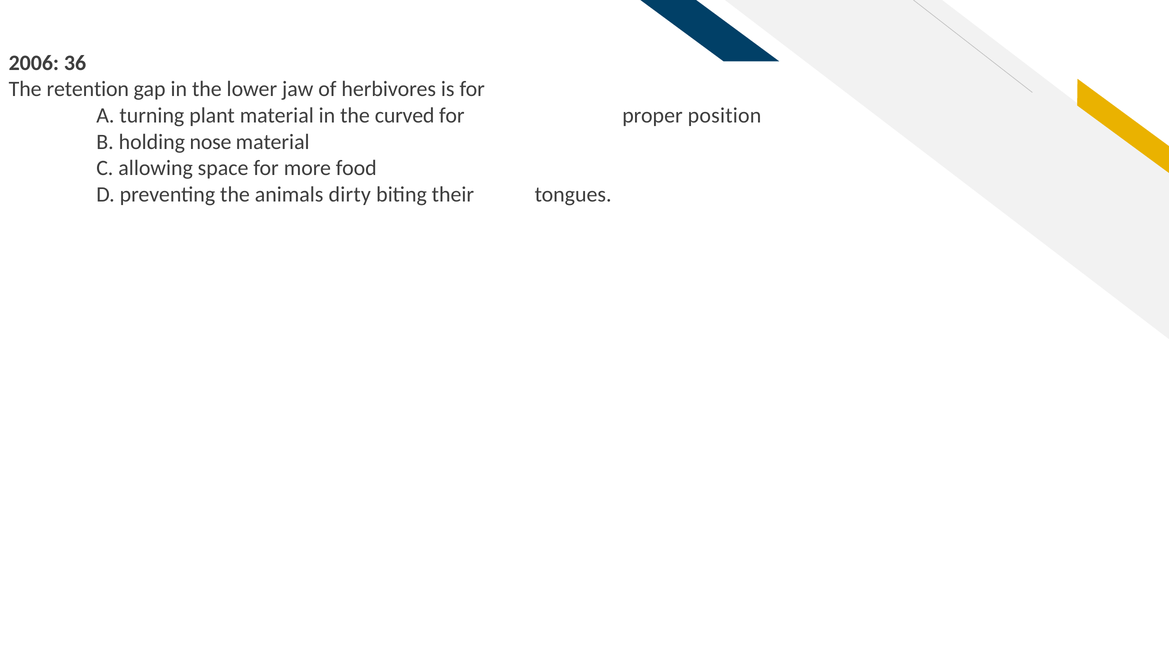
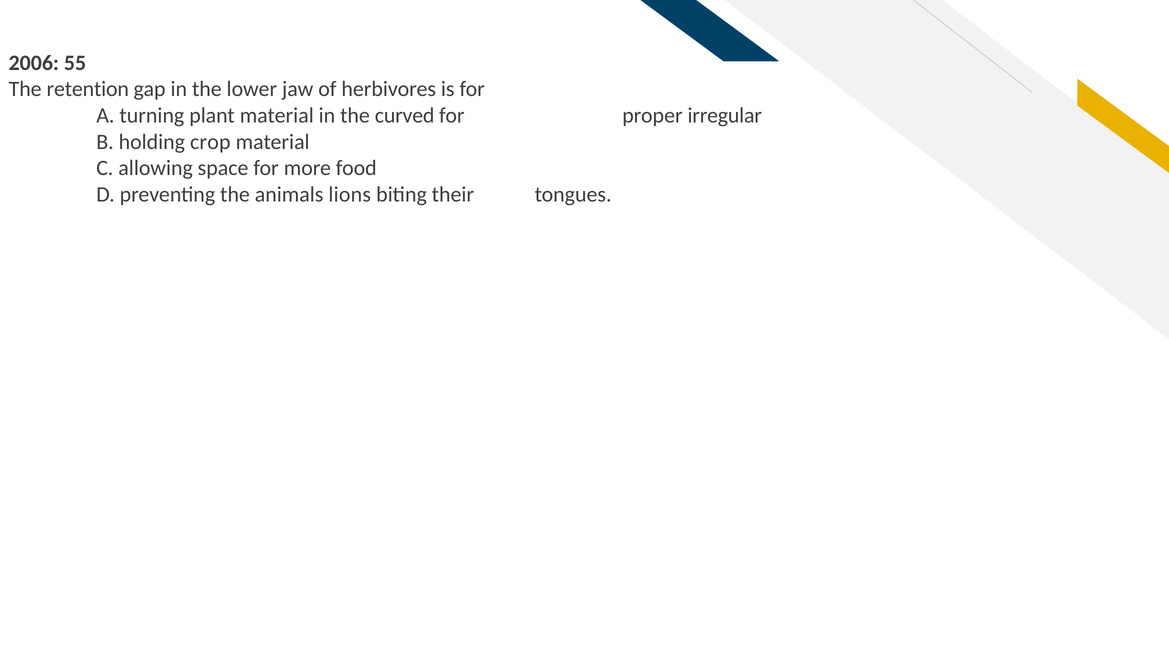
36: 36 -> 55 (75, 63)
position: position -> irregular (725, 115)
nose: nose -> crop (210, 142)
dirty: dirty -> lions (350, 194)
